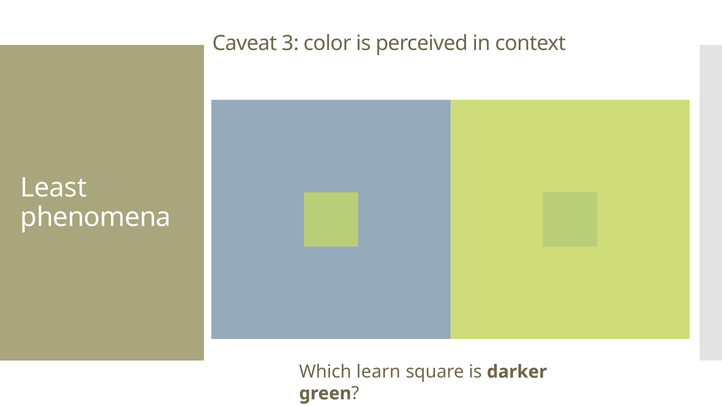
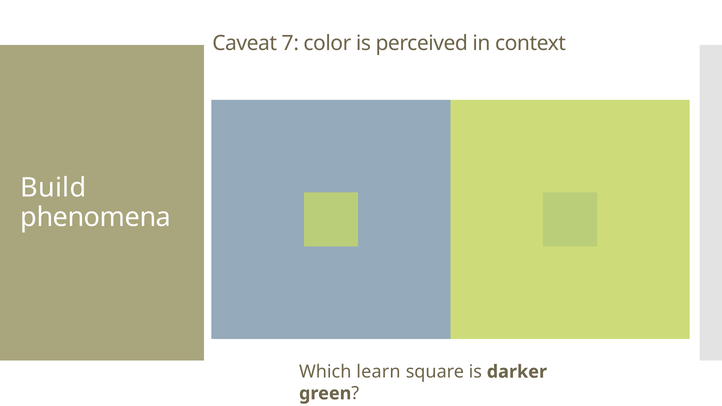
3: 3 -> 7 (290, 43)
Least: Least -> Build (53, 188)
